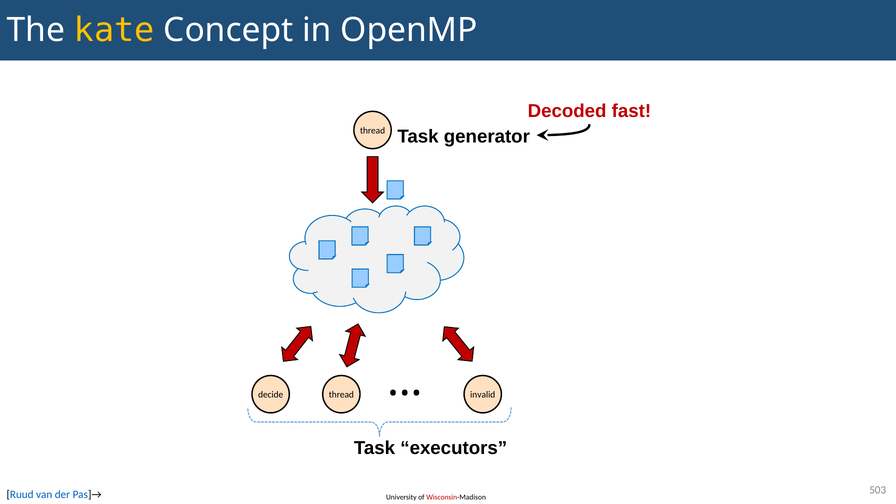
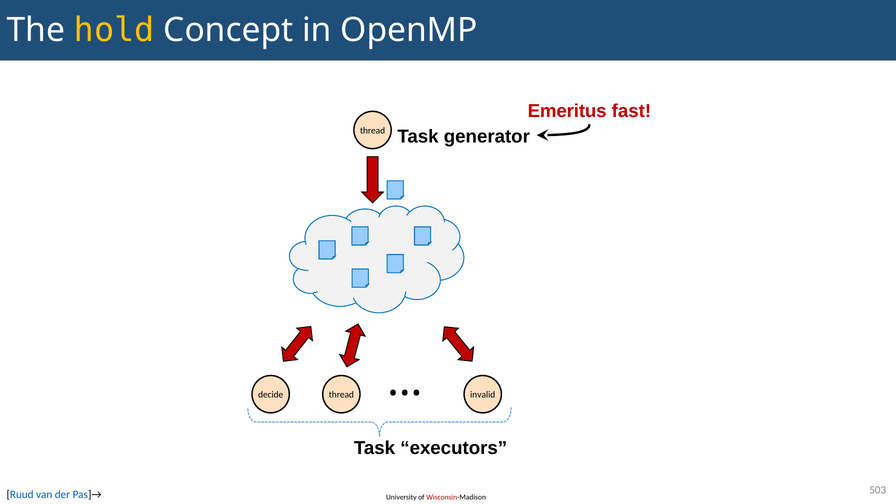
kate: kate -> hold (114, 30)
Decoded: Decoded -> Emeritus (567, 111)
